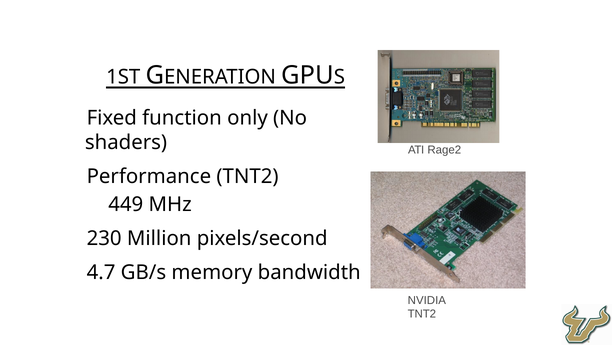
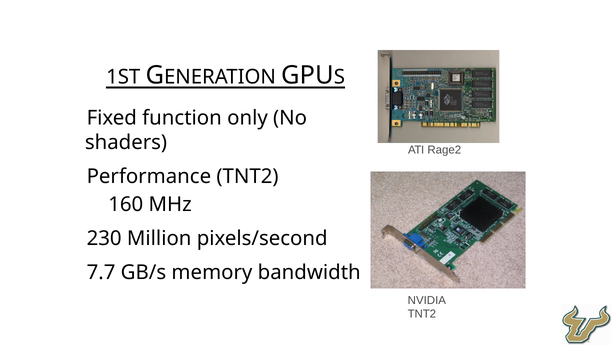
449: 449 -> 160 (126, 204)
4.7: 4.7 -> 7.7 (101, 272)
